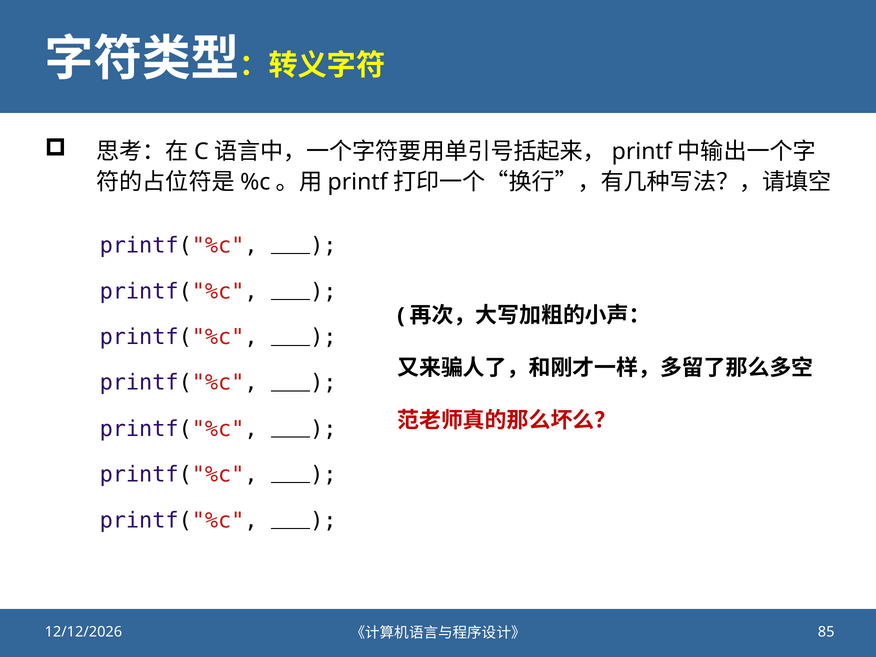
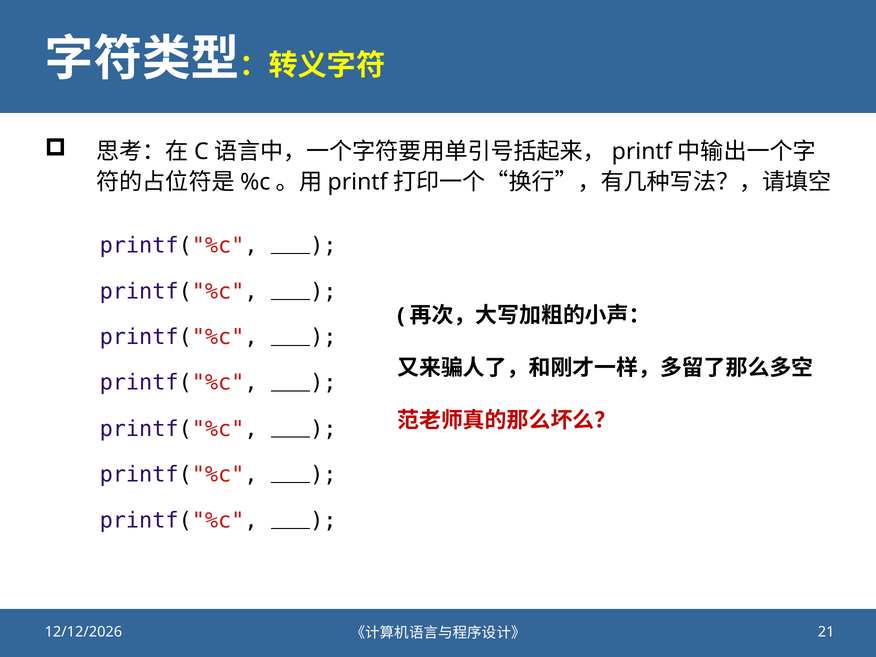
85: 85 -> 21 (826, 632)
